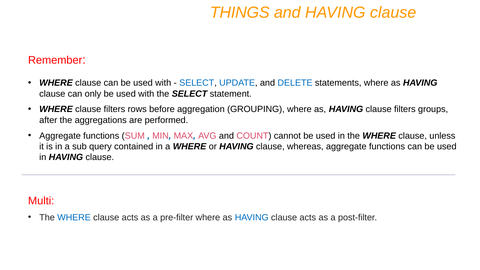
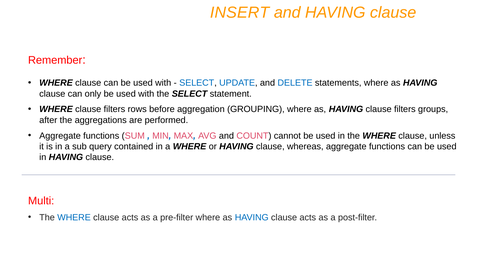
THINGS: THINGS -> INSERT (240, 12)
